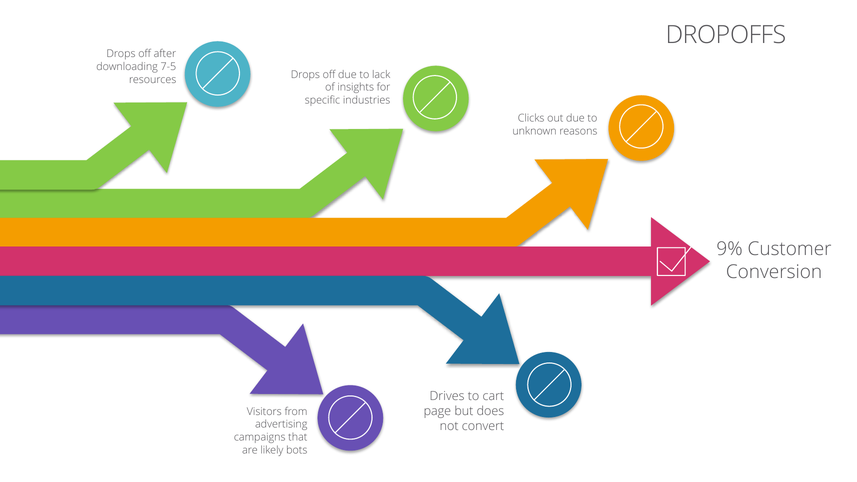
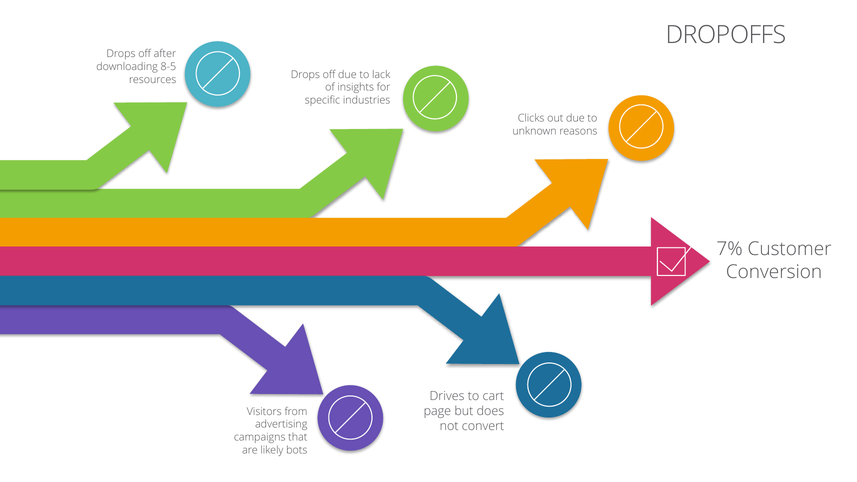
7-5: 7-5 -> 8-5 (168, 67)
9%: 9% -> 7% (730, 249)
